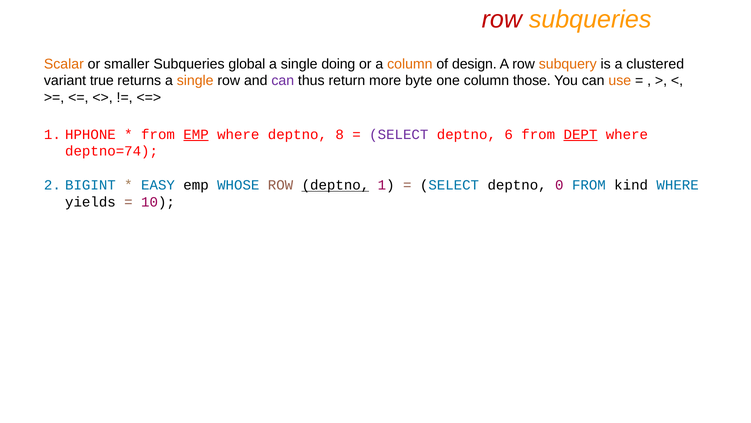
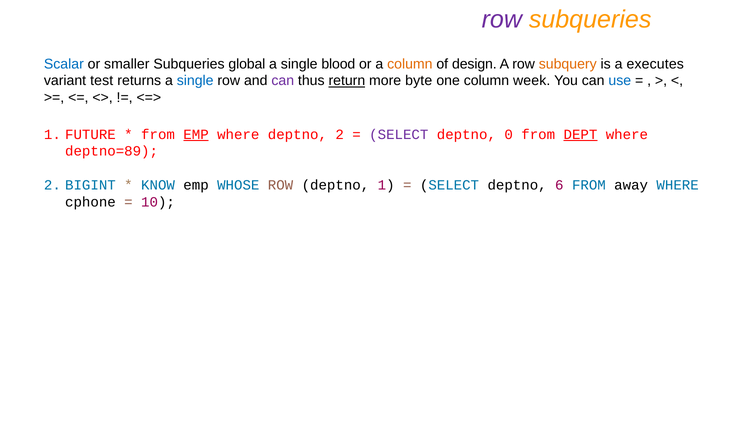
row colour: red -> purple (502, 20)
Scalar colour: orange -> blue (64, 64)
doing: doing -> blood (338, 64)
clustered: clustered -> executes (655, 64)
true: true -> test (102, 81)
single colour: orange -> blue (195, 81)
return underline: none -> present (347, 81)
those: those -> week (532, 81)
use colour: orange -> blue (620, 81)
HPHONE: HPHONE -> FUTURE (90, 134)
deptno 8: 8 -> 2 (340, 134)
6: 6 -> 0 (509, 134)
deptno=74: deptno=74 -> deptno=89 (112, 151)
EASY: EASY -> KNOW (158, 185)
deptno underline: present -> none (335, 185)
0: 0 -> 6 (559, 185)
kind: kind -> away (631, 185)
yields: yields -> cphone (90, 202)
